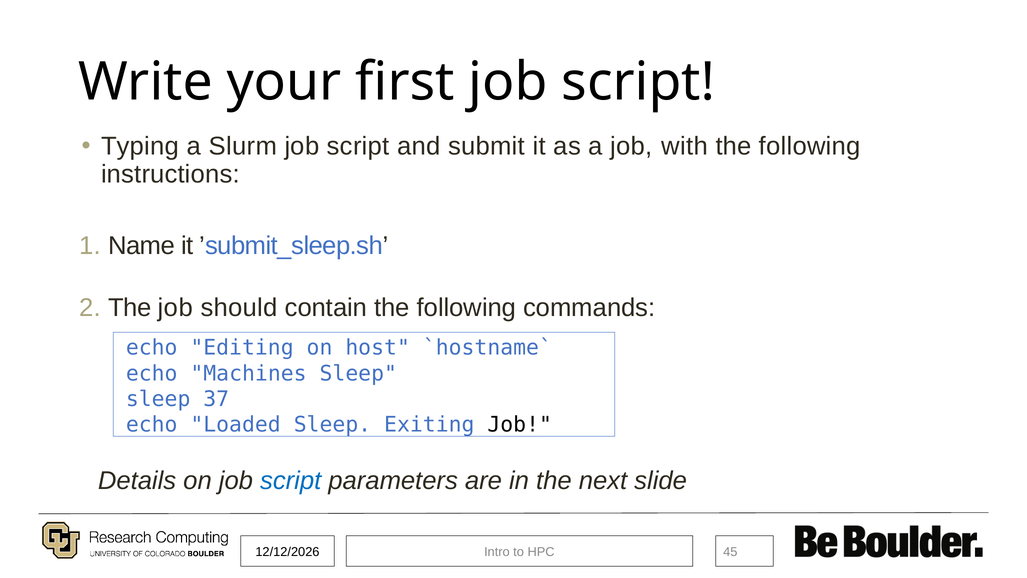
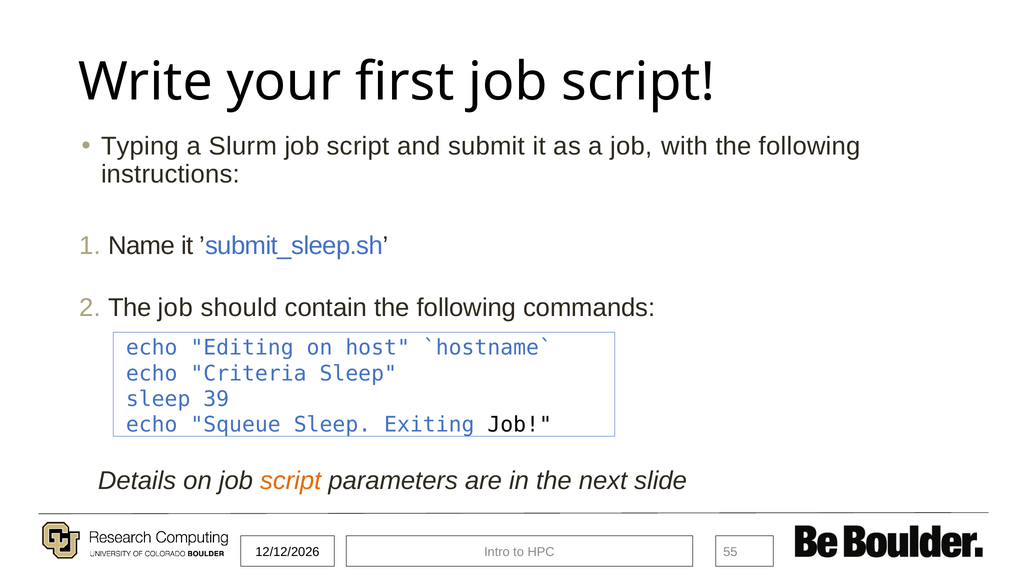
Machines: Machines -> Criteria (249, 373)
37: 37 -> 39 (216, 399)
Loaded: Loaded -> Squeue (236, 425)
script colour: blue -> orange (291, 481)
45: 45 -> 55 (730, 552)
